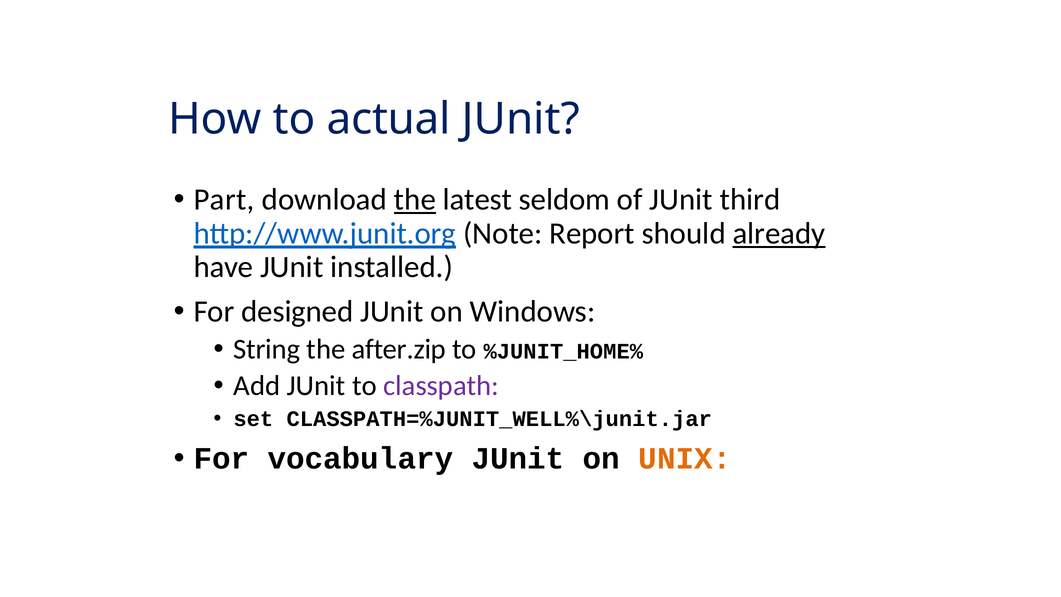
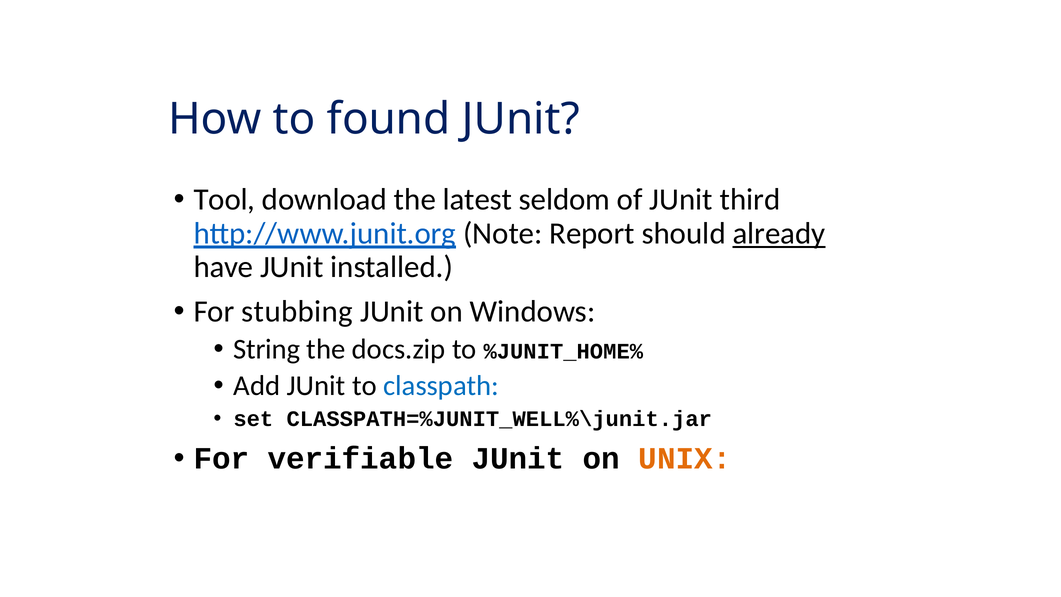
actual: actual -> found (389, 119)
Part: Part -> Tool (224, 200)
the underline: present -> none (415, 200)
designed: designed -> stubbing (297, 311)
after.zip: after.zip -> docs.zip (399, 349)
classpath colour: purple -> blue (441, 386)
vocabulary: vocabulary -> verifiable (360, 458)
